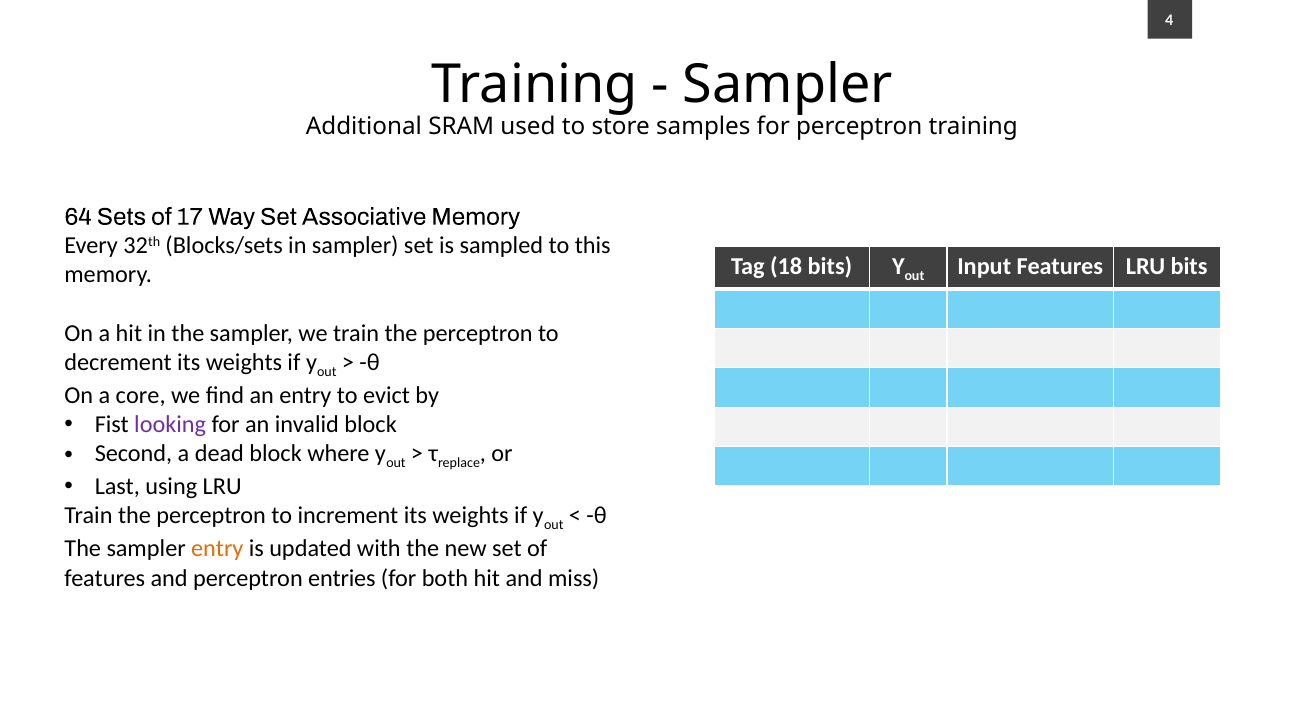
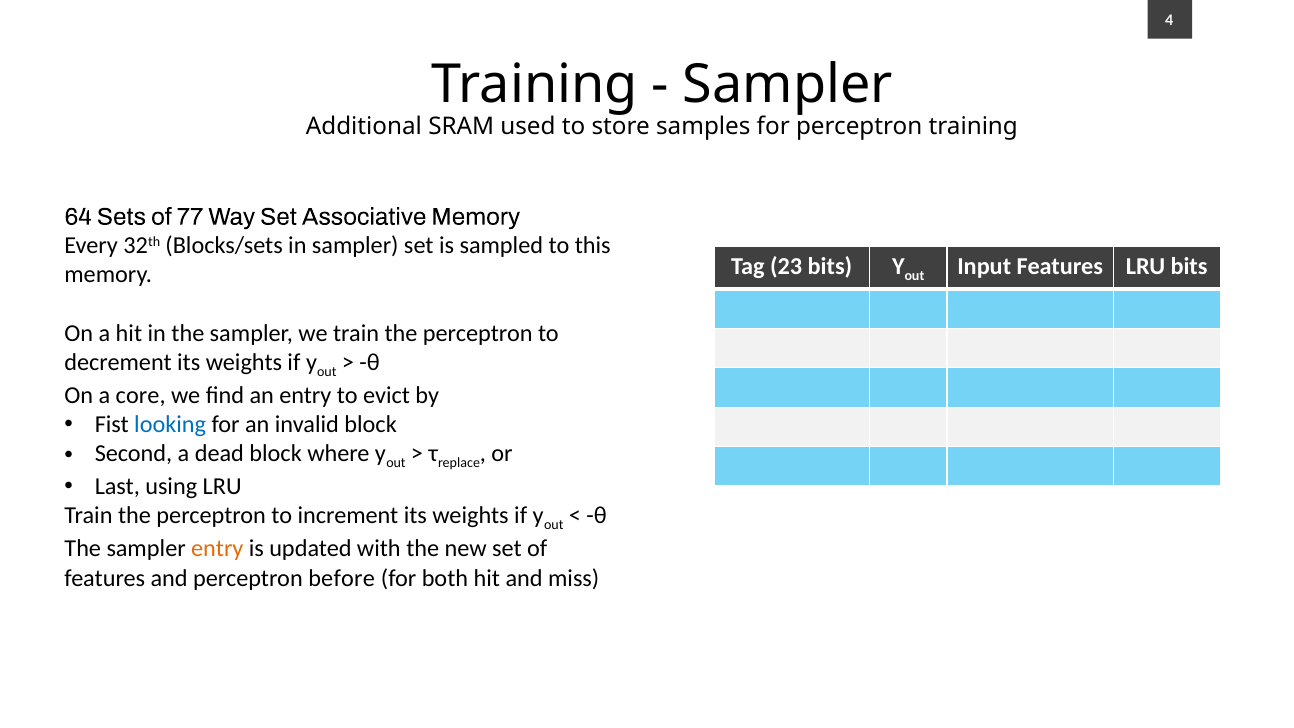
17: 17 -> 77 (190, 217)
18: 18 -> 23 (786, 266)
looking colour: purple -> blue (170, 424)
entries: entries -> before (342, 578)
